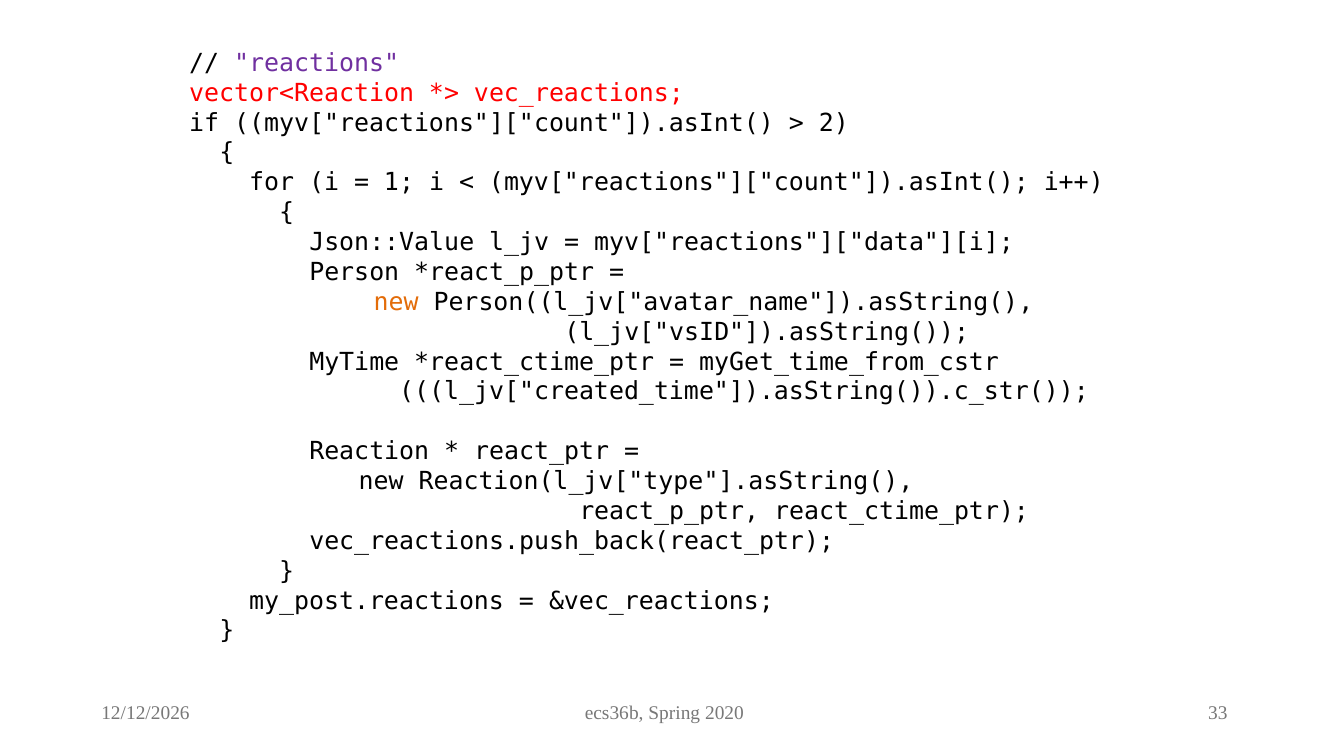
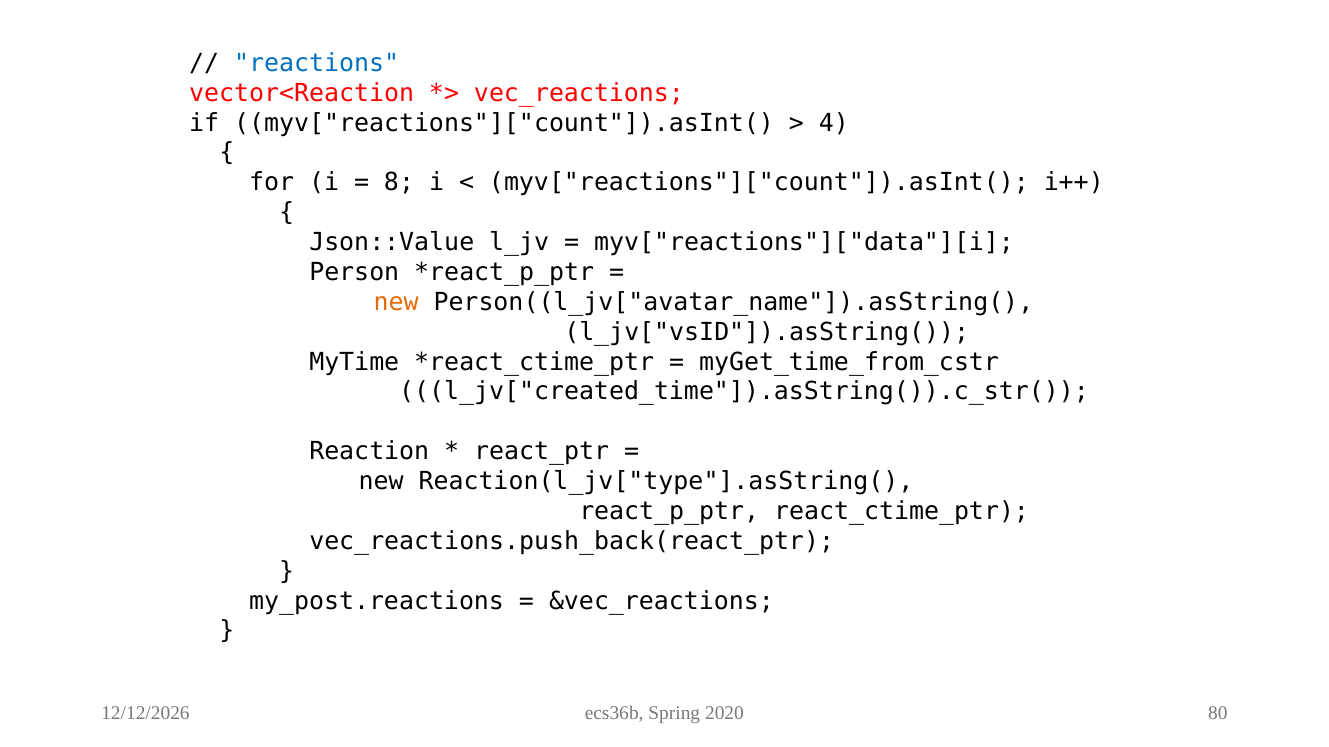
reactions colour: purple -> blue (317, 63)
2: 2 -> 4 (834, 123)
1: 1 -> 8 (399, 183)
33: 33 -> 80 (1218, 714)
